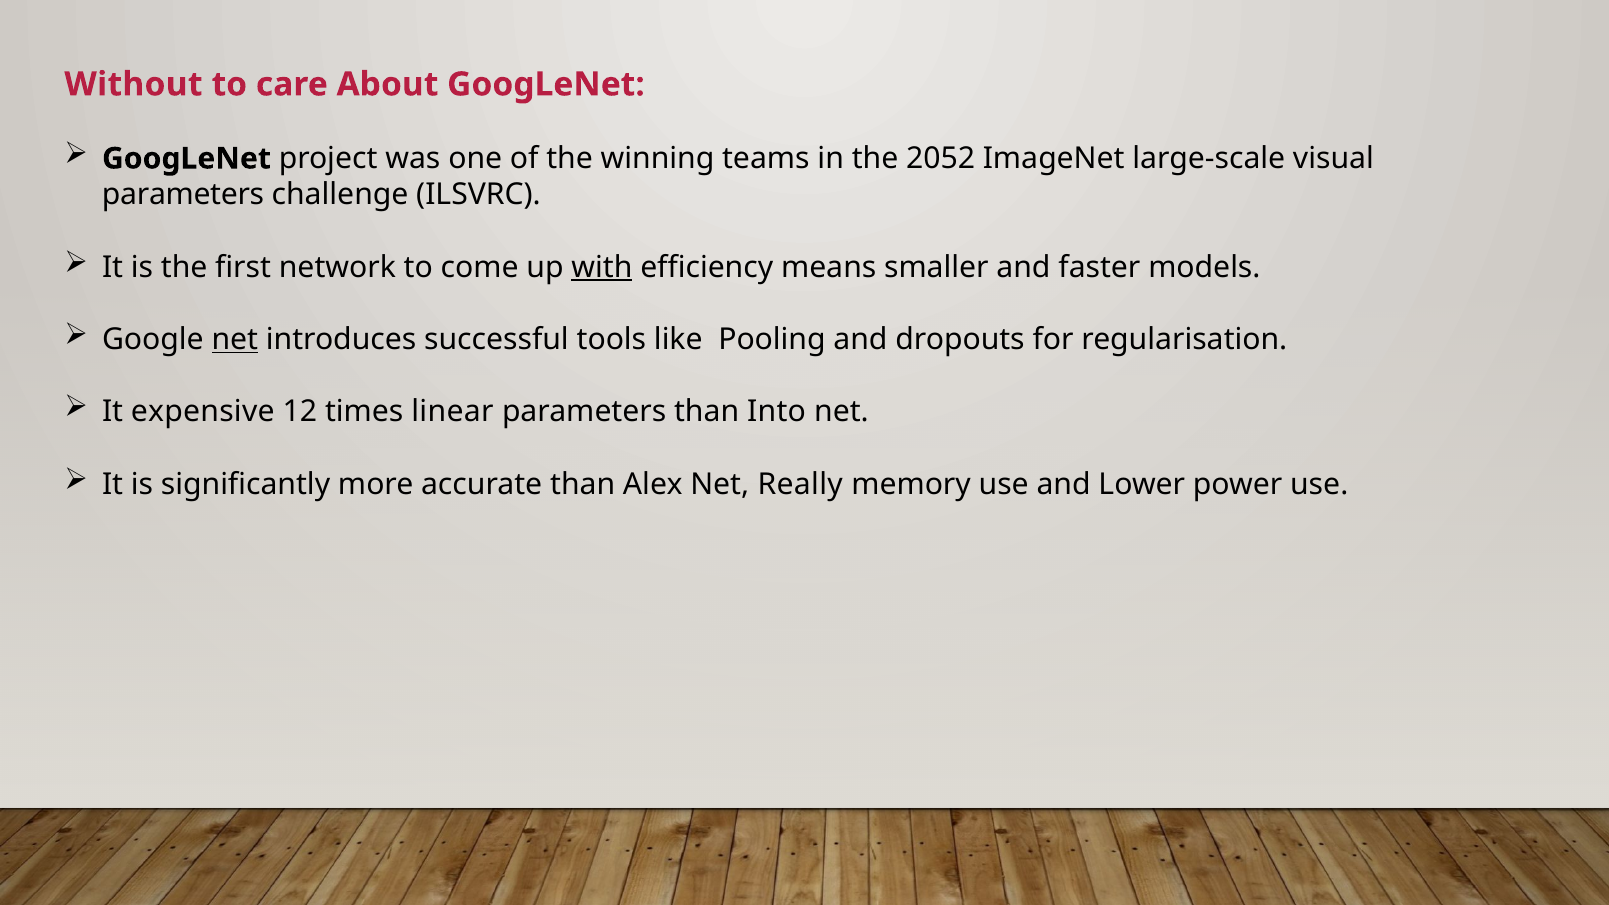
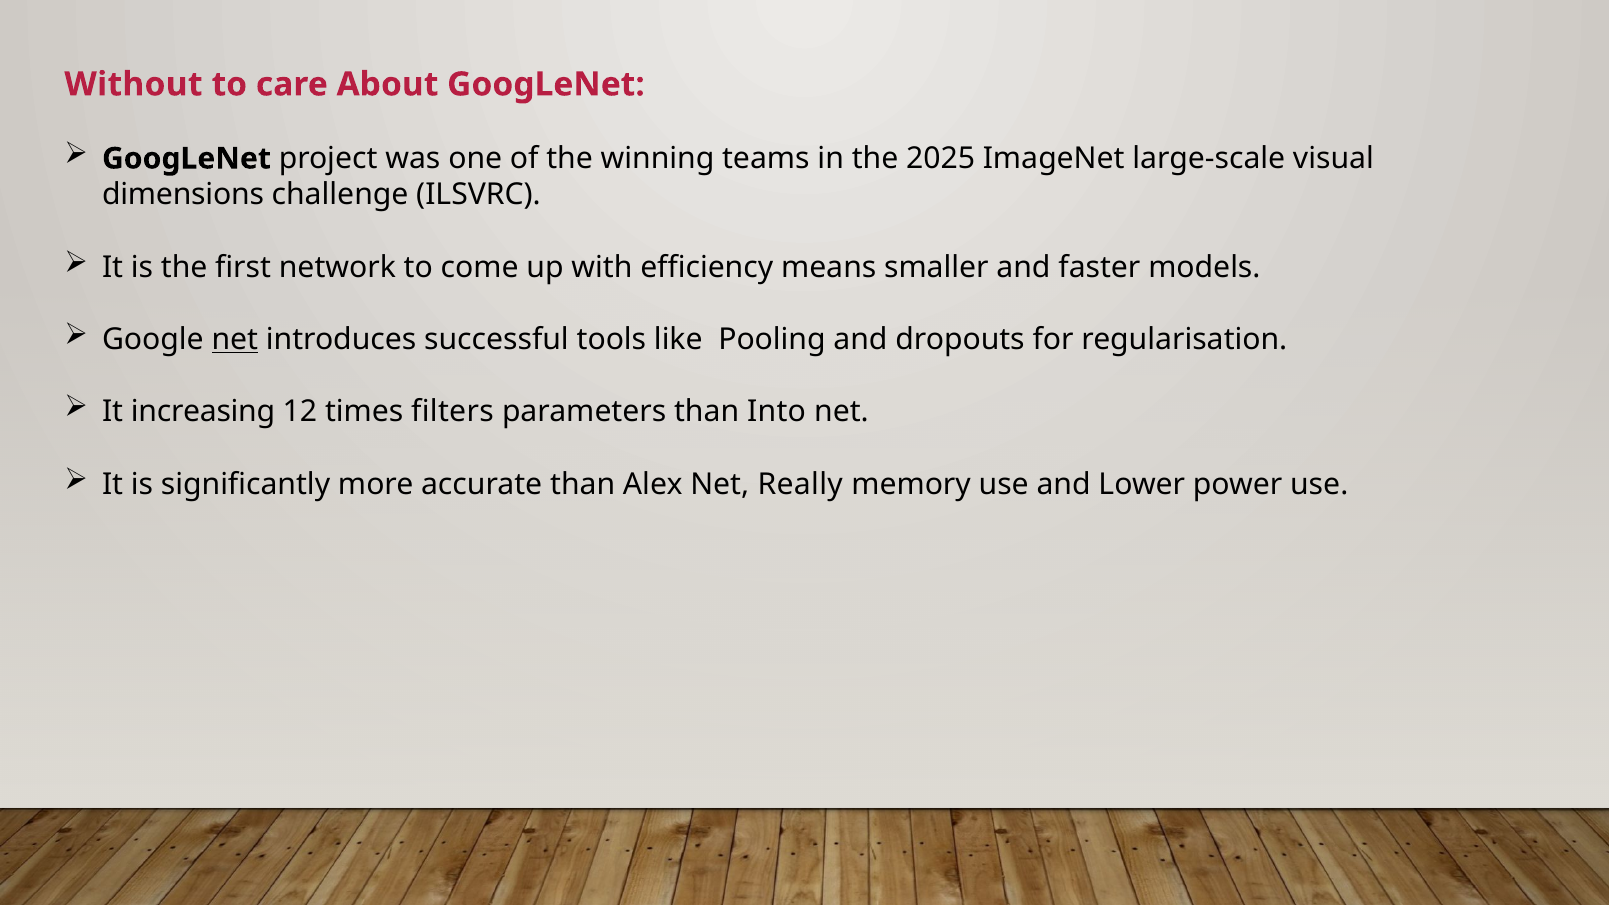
2052: 2052 -> 2025 (941, 159)
parameters: parameters -> dimensions (183, 195)
with underline: present -> none (602, 267)
expensive: expensive -> increasing (203, 412)
linear: linear -> filters (452, 412)
